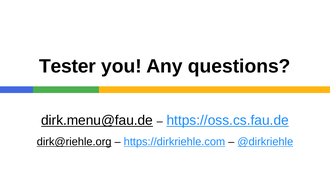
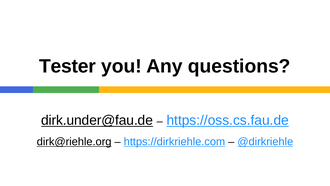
dirk.menu@fau.de: dirk.menu@fau.de -> dirk.under@fau.de (97, 120)
